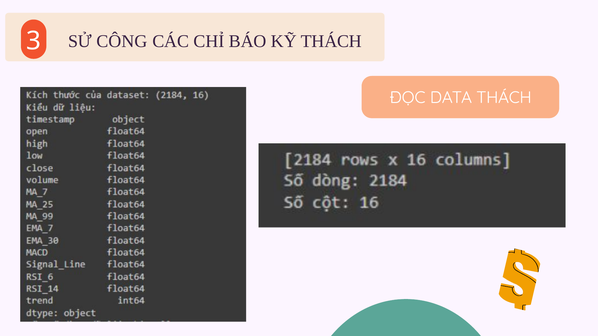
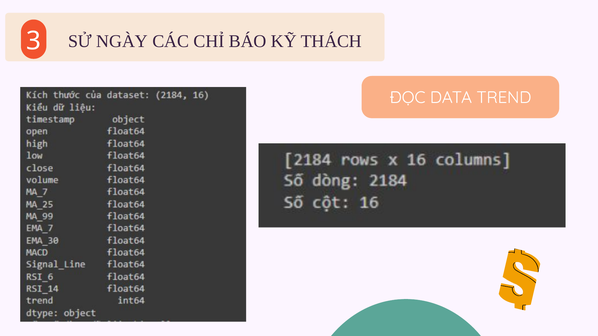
CÔNG: CÔNG -> NGÀY (122, 41)
DATA THÁCH: THÁCH -> TREND (504, 98)
